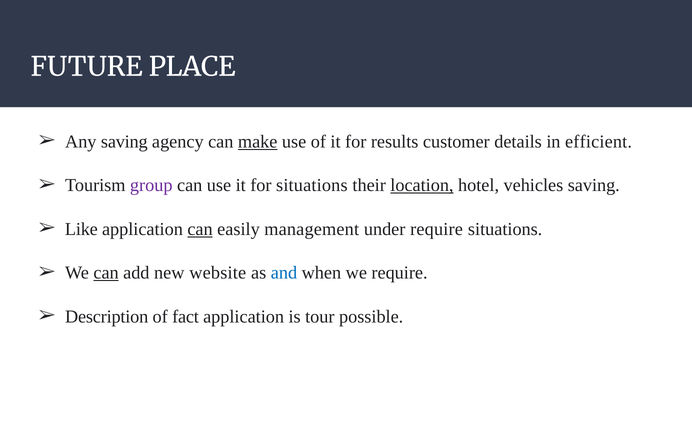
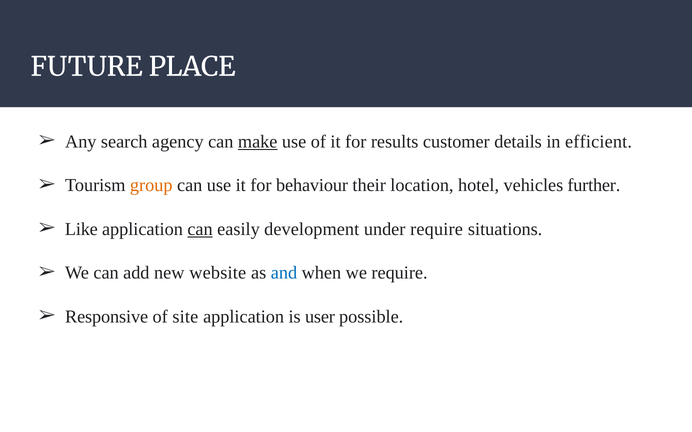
Any saving: saving -> search (124, 142)
group colour: purple -> orange (151, 185)
for situations: situations -> behaviour (312, 185)
location underline: present -> none (422, 185)
vehicles saving: saving -> further (594, 185)
management: management -> development (312, 229)
can underline: present -> none (106, 273)
Description: Description -> Responsive (107, 317)
fact: fact -> site (185, 317)
tour: tour -> user (320, 317)
